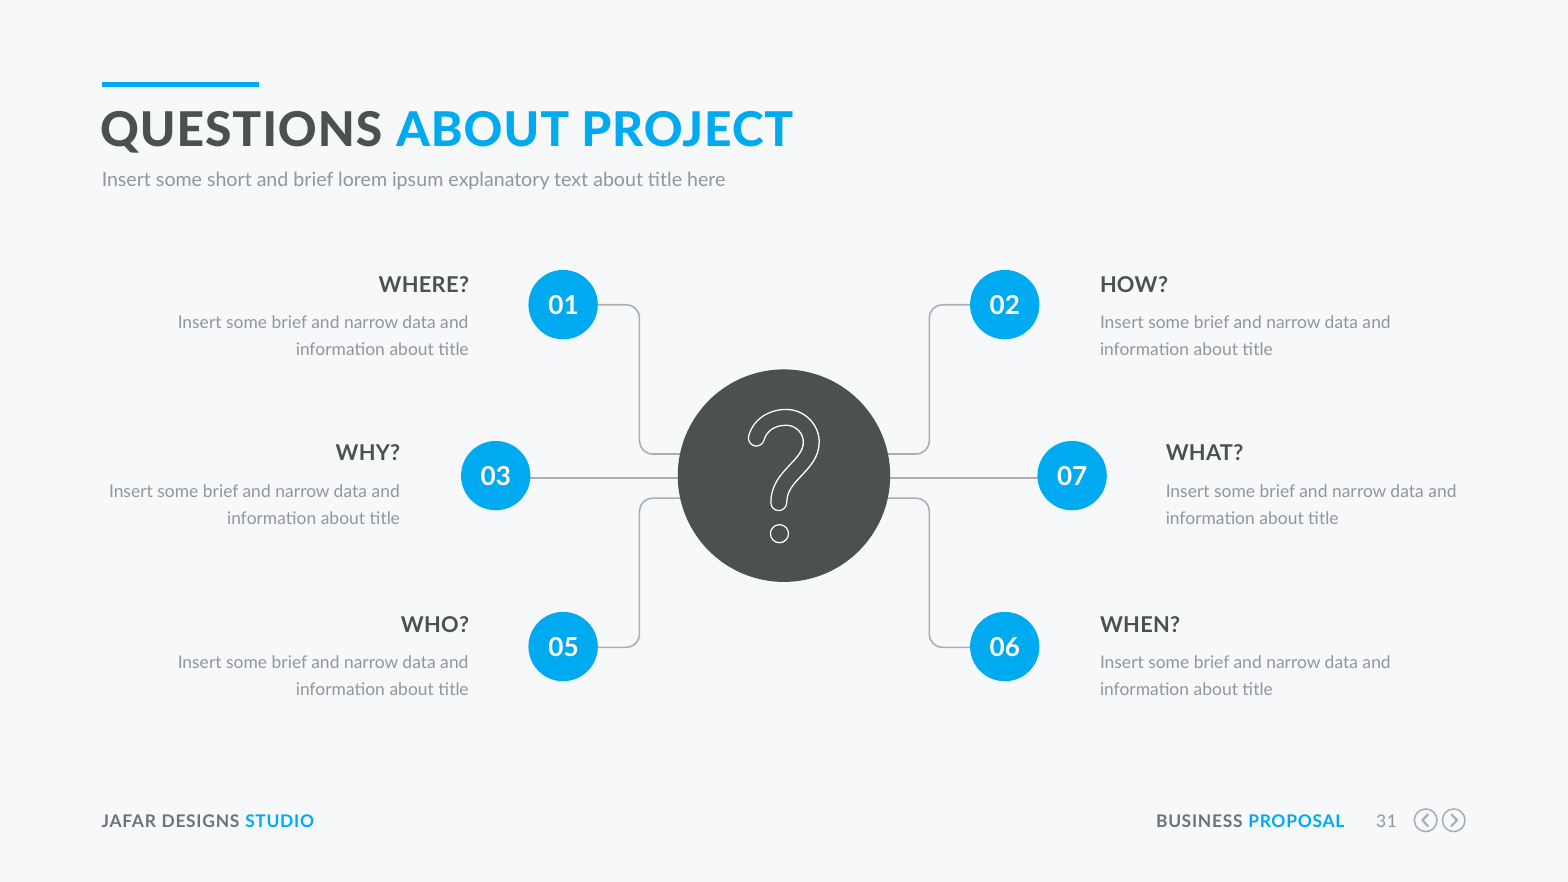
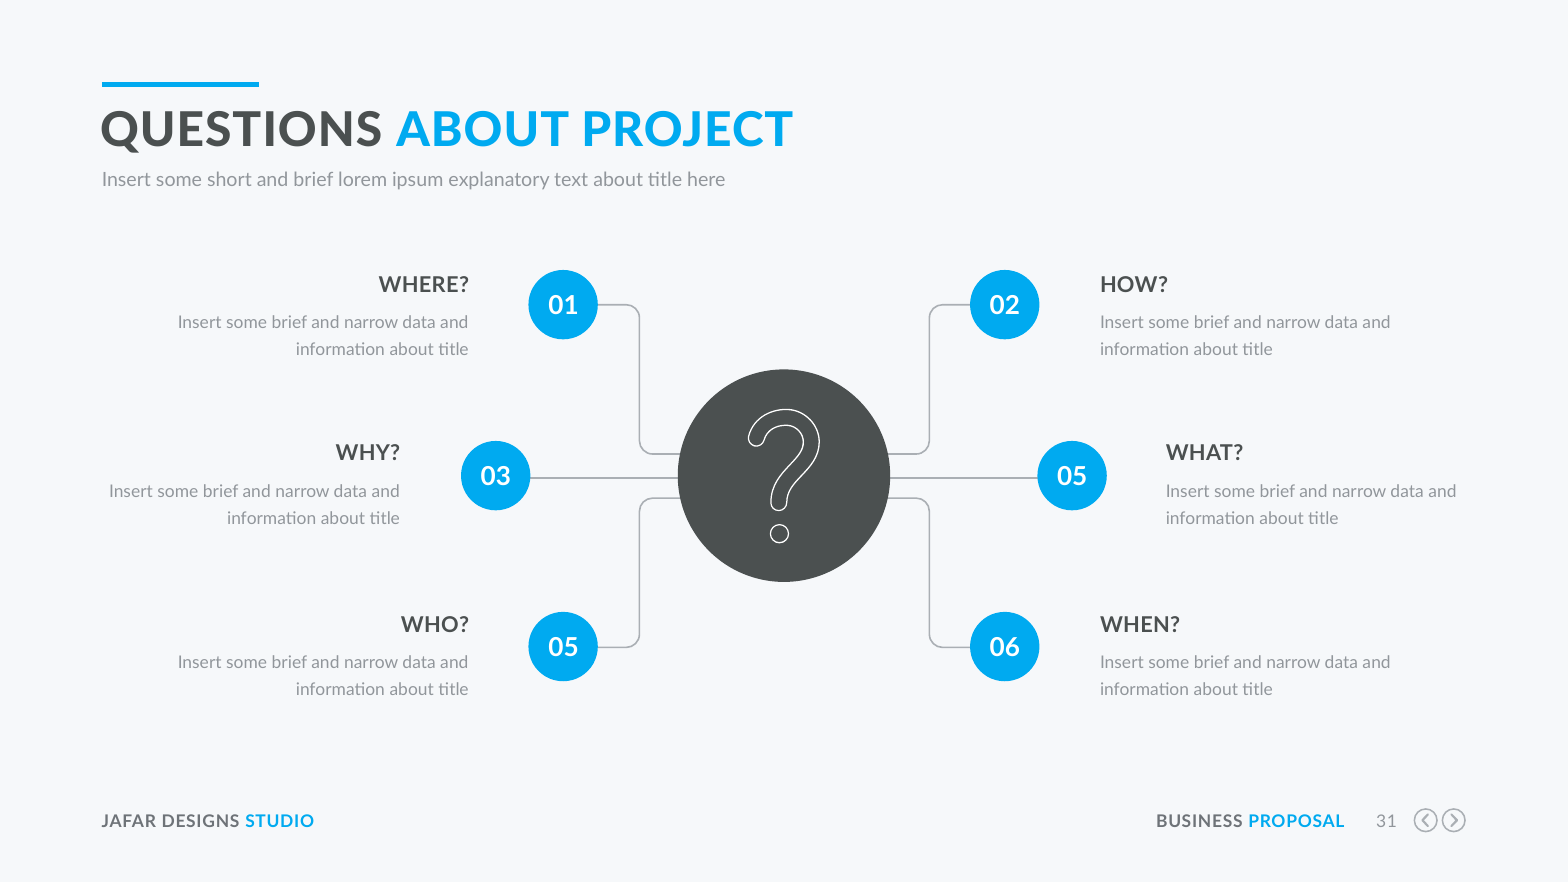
03 07: 07 -> 05 (1072, 477)
